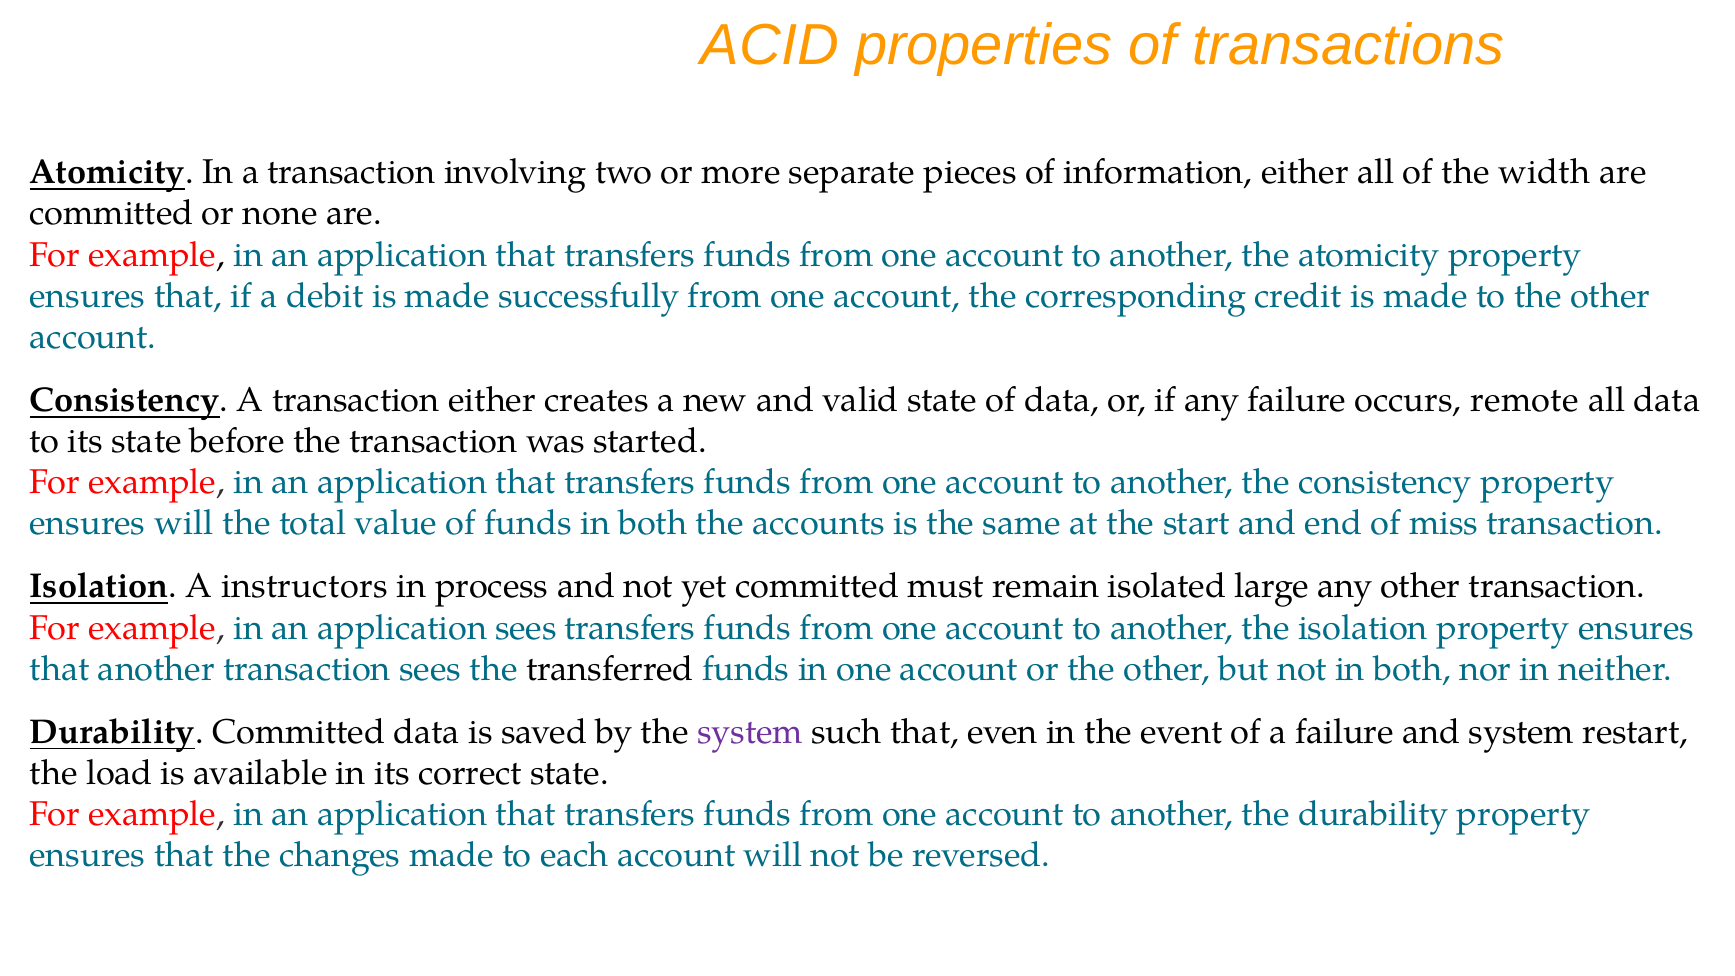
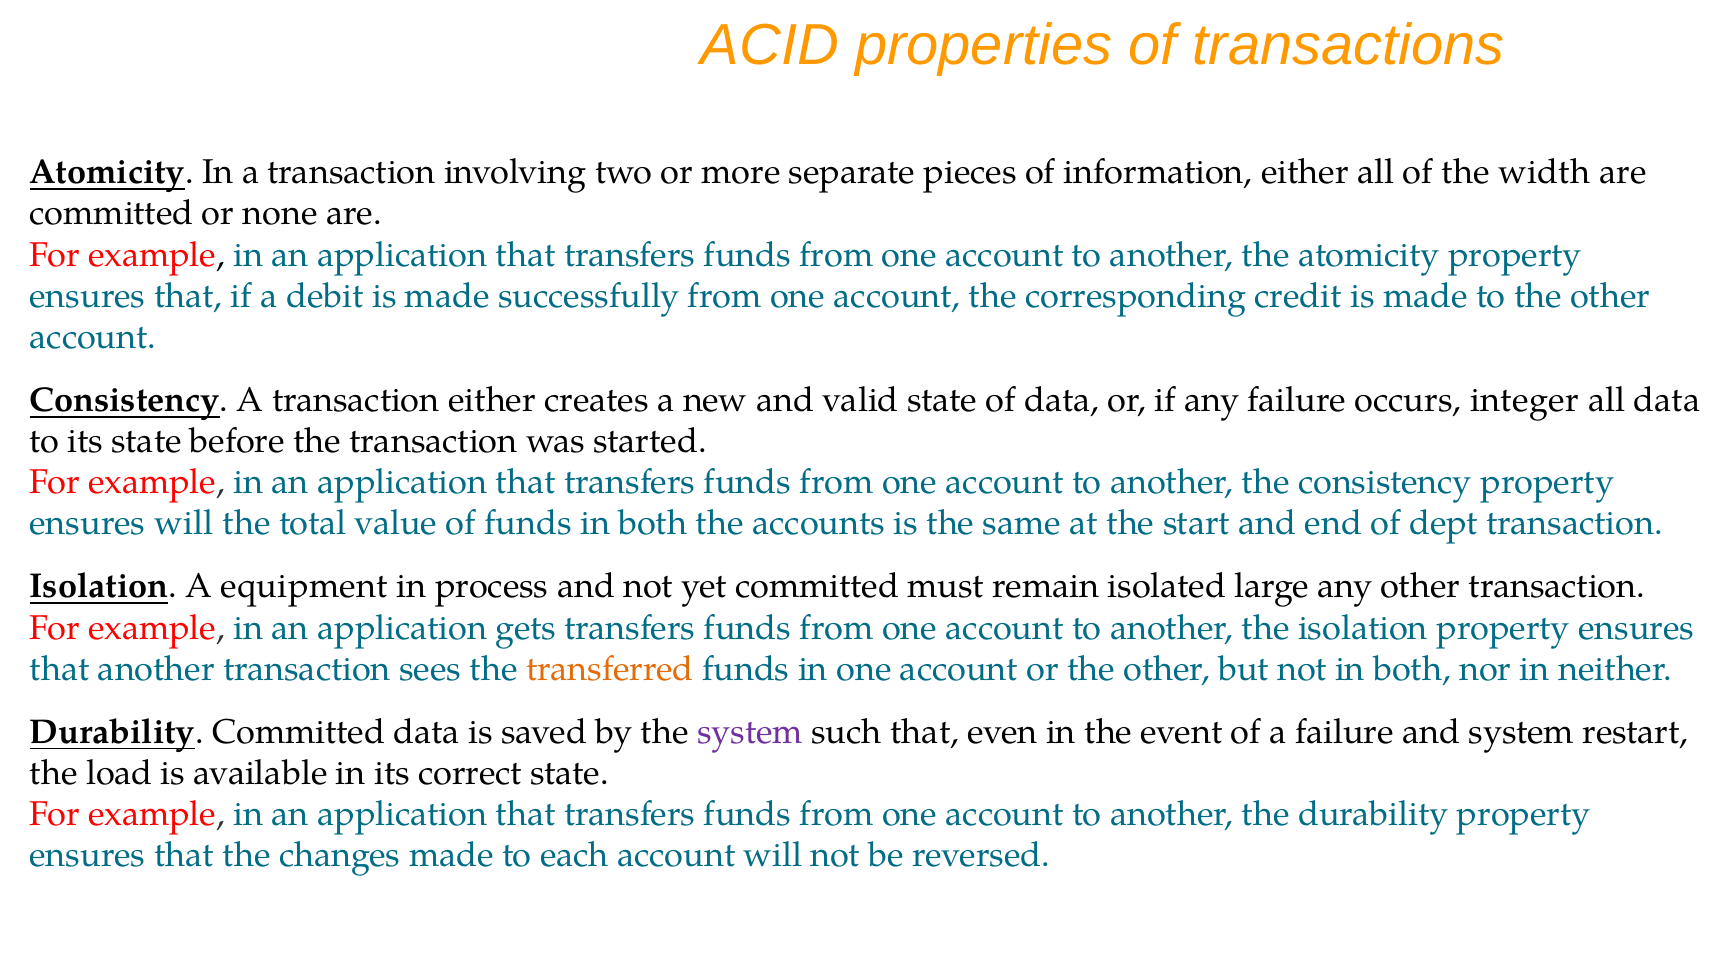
remote: remote -> integer (1525, 400)
miss: miss -> dept (1444, 524)
instructors: instructors -> equipment (304, 587)
application sees: sees -> gets (526, 628)
transferred colour: black -> orange (610, 669)
